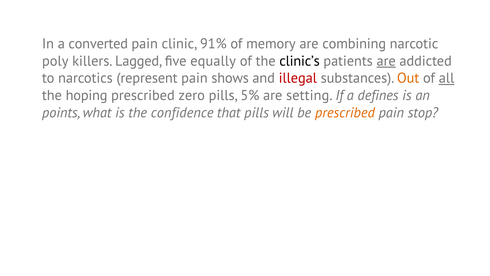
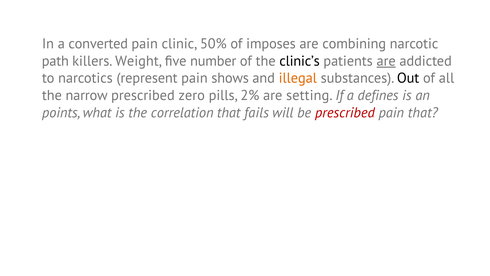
91%: 91% -> 50% (213, 44)
memory: memory -> imposes (271, 44)
poly: poly -> path (55, 61)
Lagged: Lagged -> Weight (139, 61)
equally: equally -> number (213, 61)
illegal colour: red -> orange (298, 78)
Out colour: orange -> black (408, 78)
all underline: present -> none (447, 78)
hoping: hoping -> narrow (87, 95)
5%: 5% -> 2% (250, 95)
confidence: confidence -> correlation (182, 112)
that pills: pills -> fails (257, 112)
prescribed colour: orange -> red (345, 112)
pain stop: stop -> that (423, 112)
